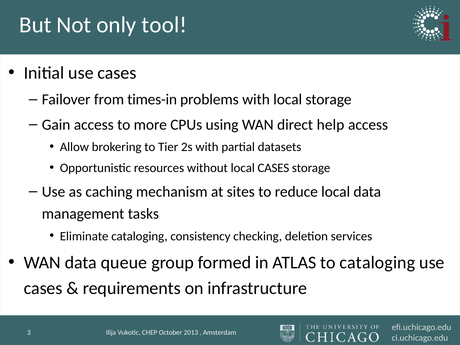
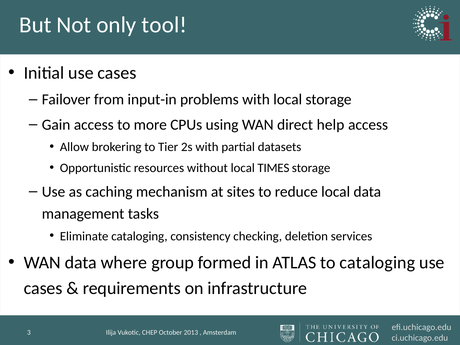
times-in: times-in -> input-in (152, 100)
local CASES: CASES -> TIMES (273, 168)
queue: queue -> where (124, 263)
